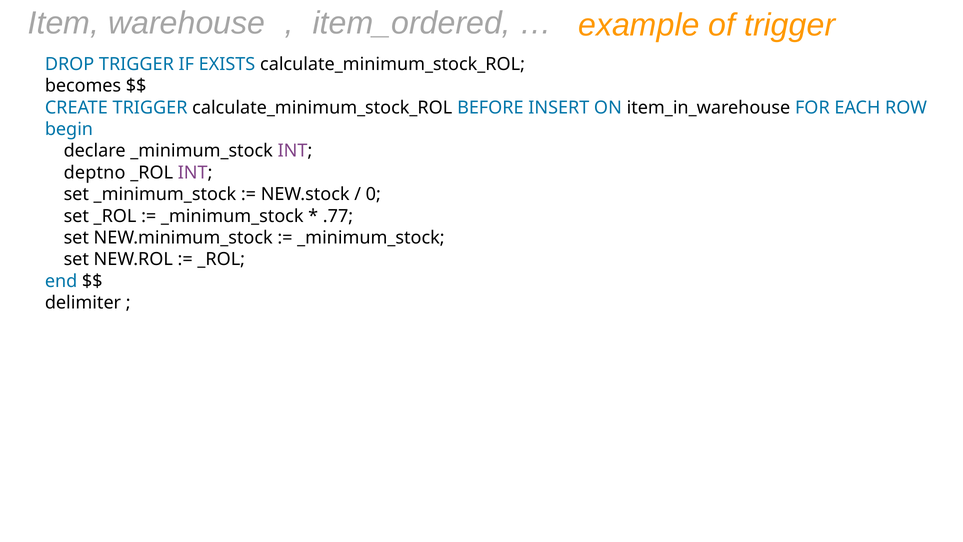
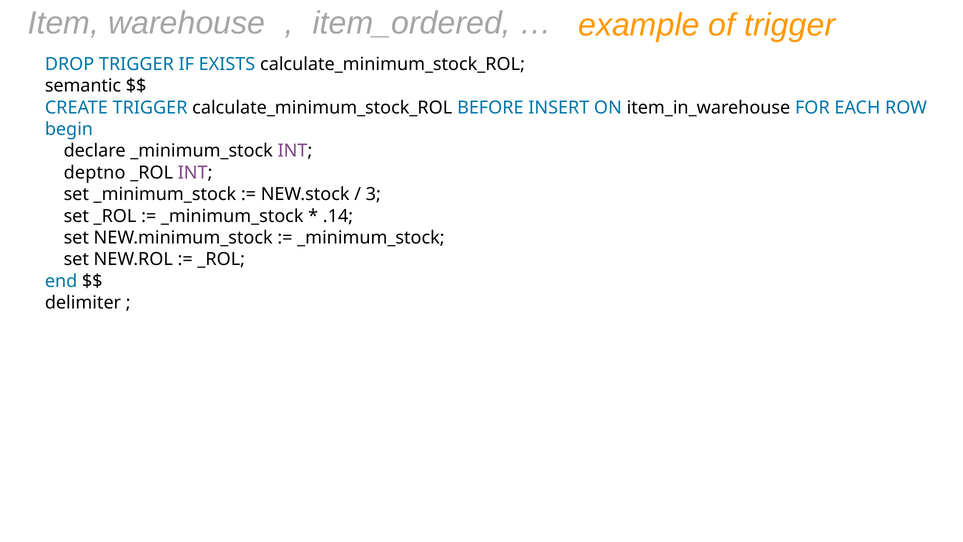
becomes: becomes -> semantic (83, 86)
0: 0 -> 3 (373, 194)
.77: .77 -> .14 (338, 216)
